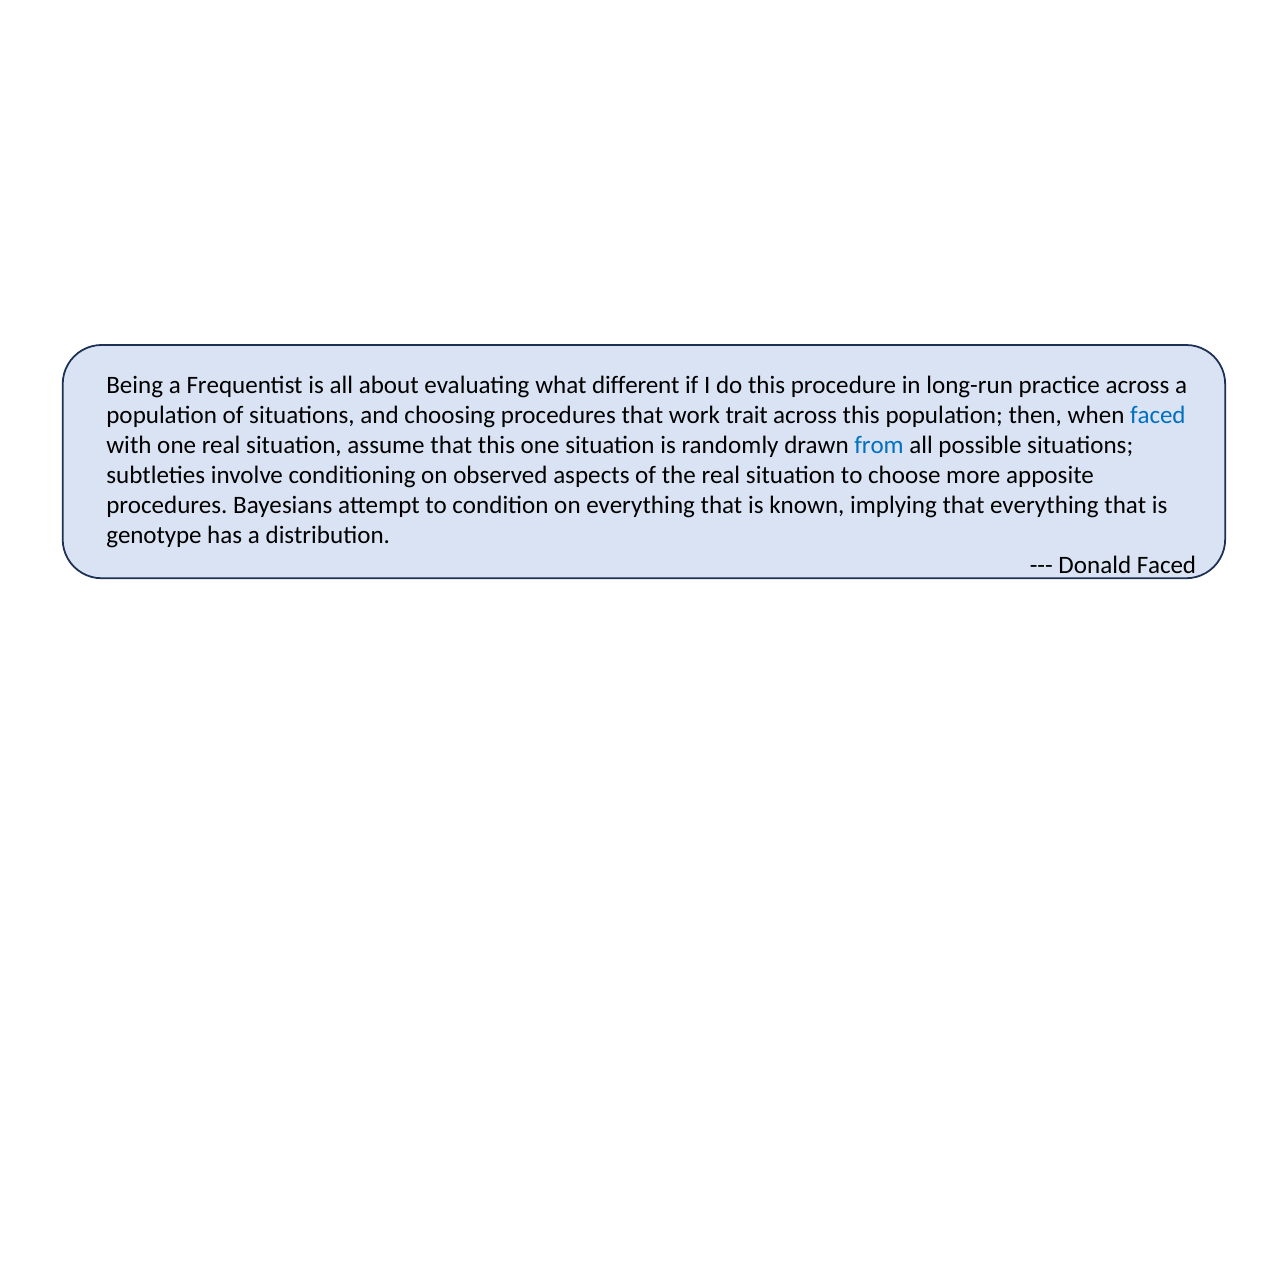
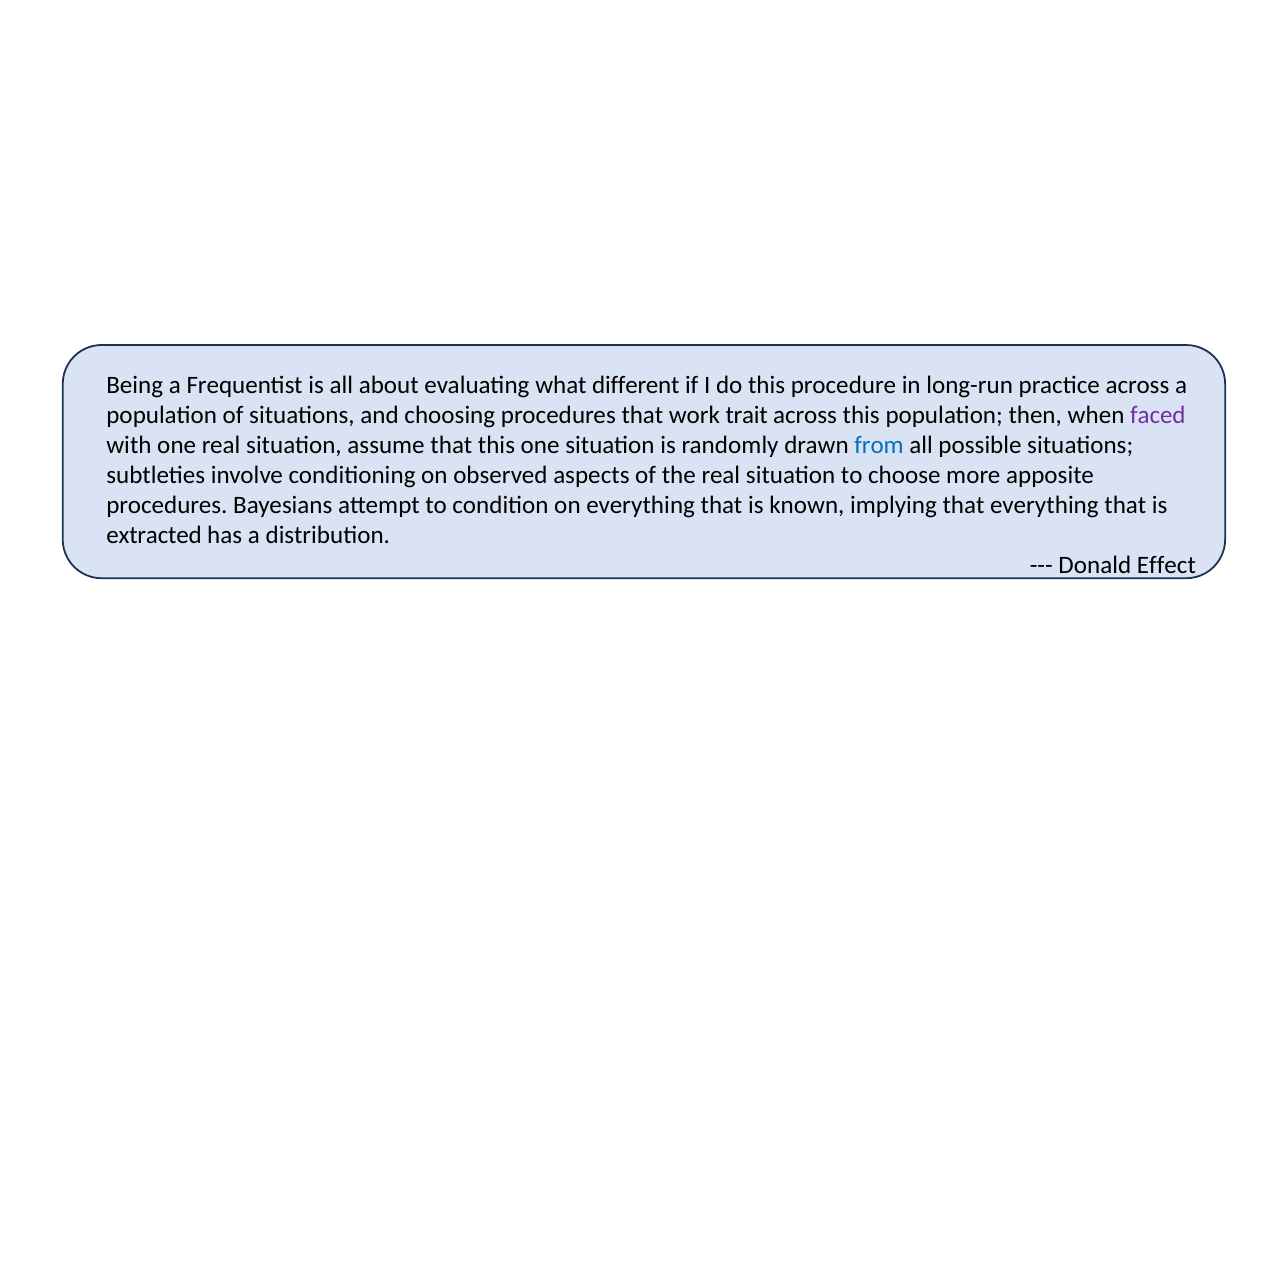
faced colour: blue -> purple (1158, 415)
genotype: genotype -> extracted (154, 536)
Donald Faced: Faced -> Effect (1166, 566)
